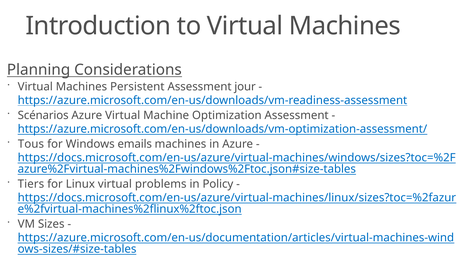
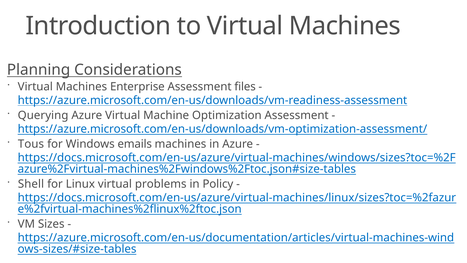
Persistent: Persistent -> Enterprise (137, 86)
jour: jour -> files (245, 86)
Scénarios: Scénarios -> Querying (43, 115)
Tiers: Tiers -> Shell (31, 184)
